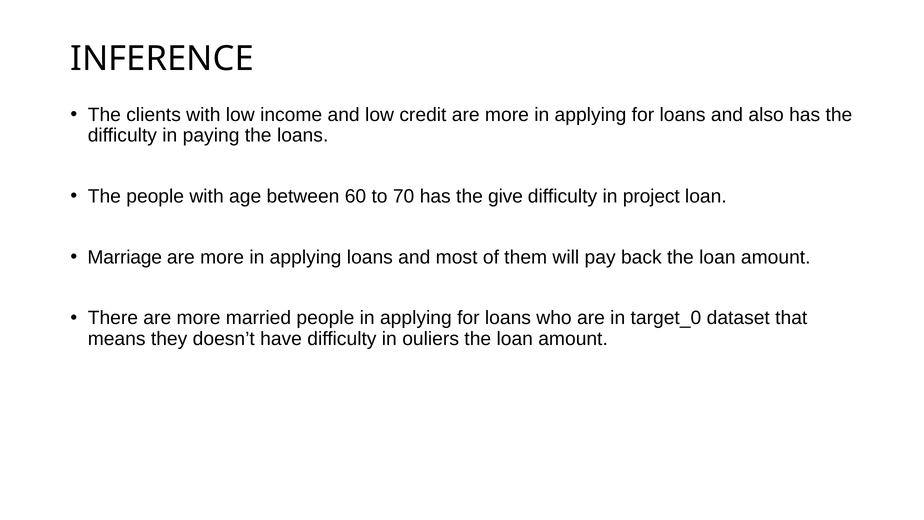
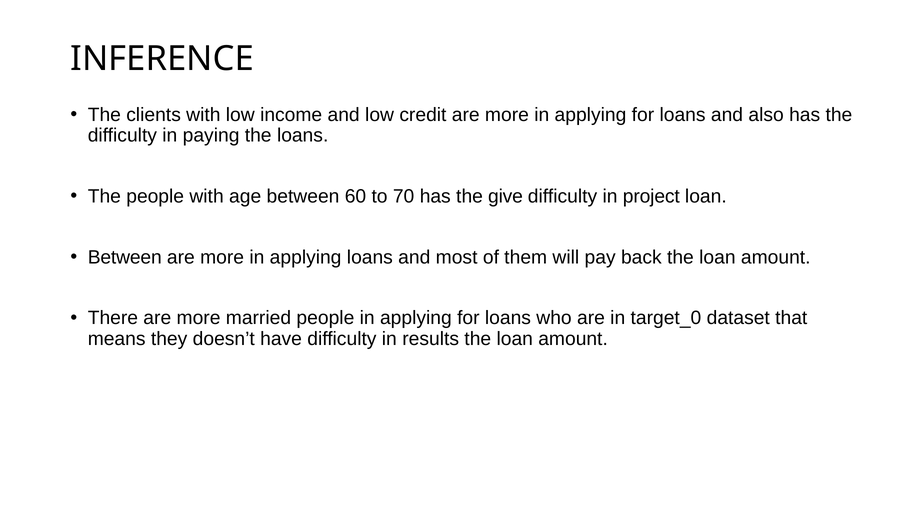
Marriage: Marriage -> Between (125, 257)
ouliers: ouliers -> results (431, 339)
